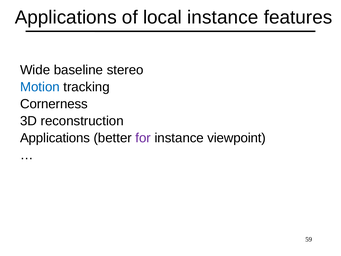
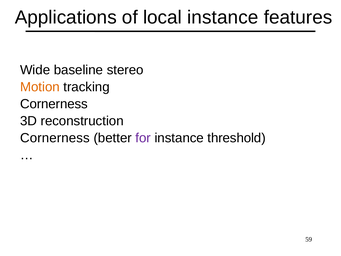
Motion colour: blue -> orange (40, 87)
Applications: Applications -> Cornerness (55, 138)
viewpoint: viewpoint -> threshold (237, 138)
